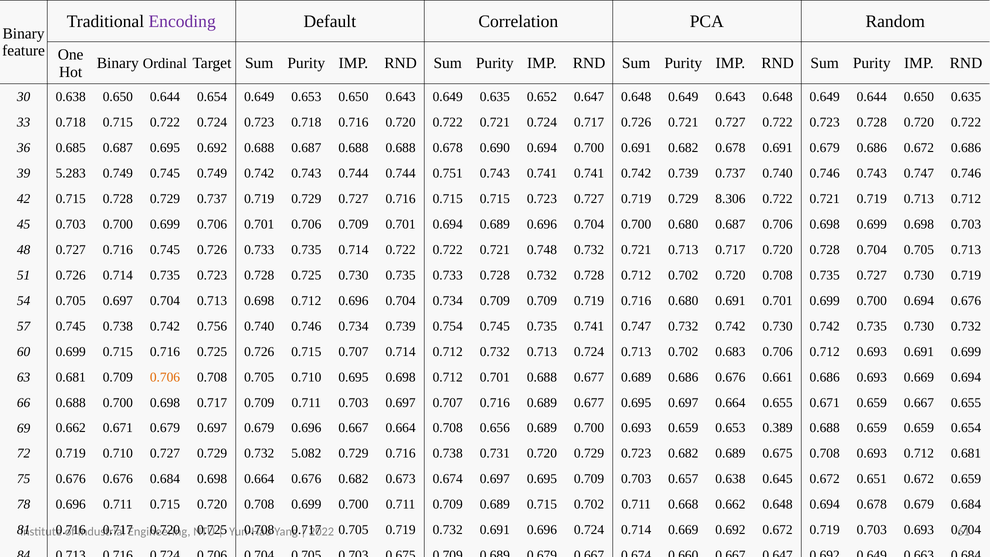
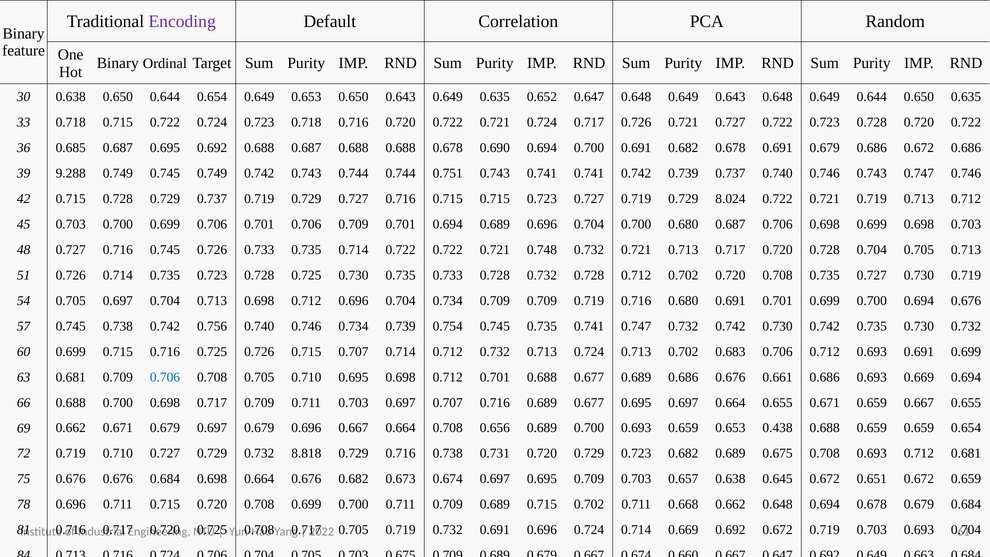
5.283: 5.283 -> 9.288 (71, 173)
8.306: 8.306 -> 8.024 (730, 199)
0.706 colour: orange -> blue (165, 377)
0.389: 0.389 -> 0.438 (778, 428)
5.082: 5.082 -> 8.818 (306, 453)
